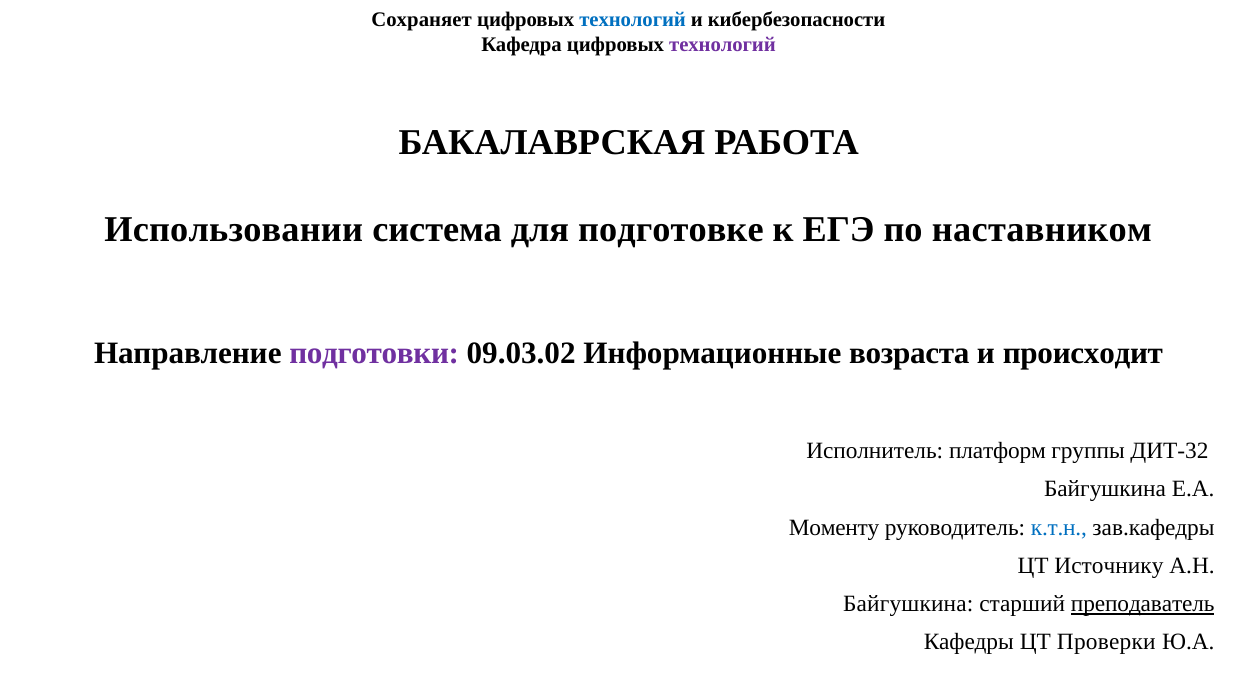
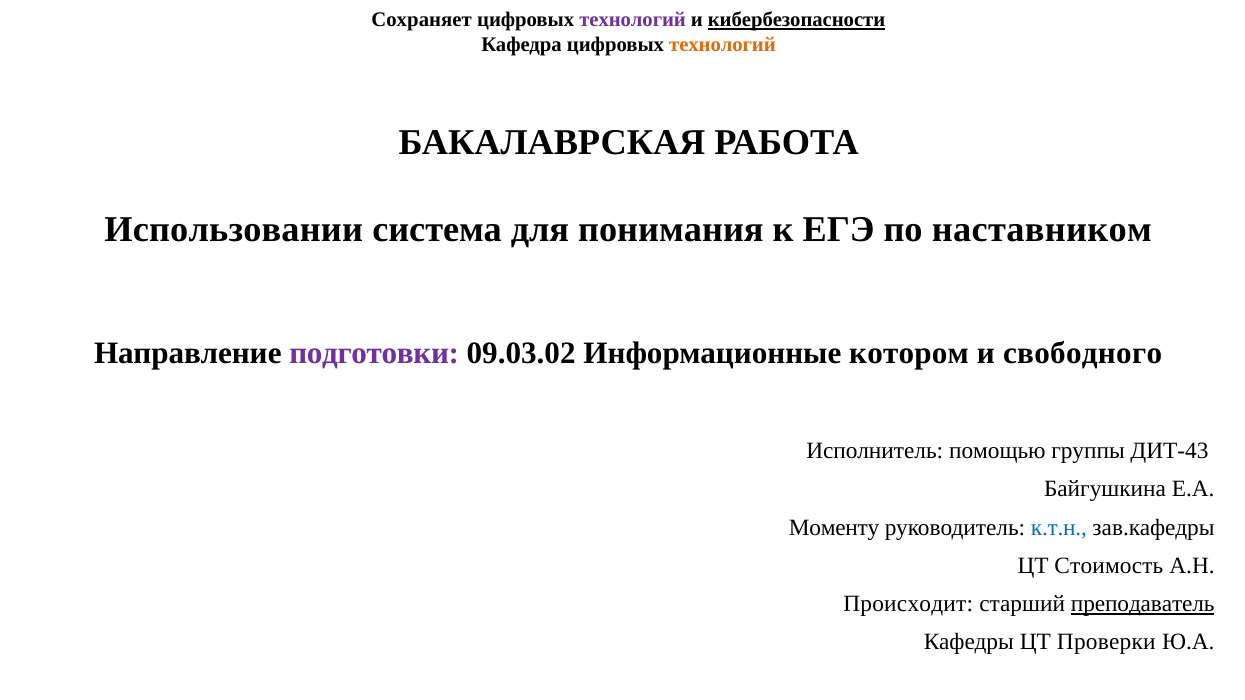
технологий colour: blue -> purple (633, 20)
кибербезопасности underline: none -> present (797, 20)
технологий colour: purple -> orange (722, 45)
подготовке: подготовке -> понимания (671, 229)
возраста: возраста -> котором (909, 354)
происходит: происходит -> свободного (1083, 354)
платформ: платформ -> помощью (997, 451)
ДИТ-32: ДИТ-32 -> ДИТ-43 (1170, 451)
Источнику: Источнику -> Стоимость (1109, 566)
Байгушкина: Байгушкина -> Происходит (908, 604)
